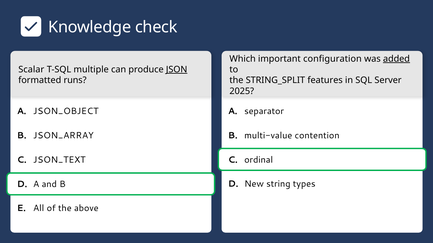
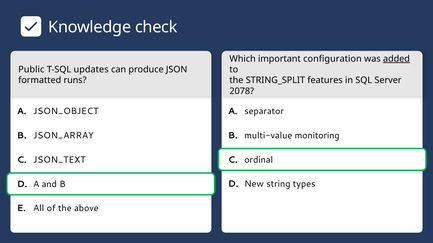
Scalar: Scalar -> Public (31, 70)
multiple: multiple -> updates (91, 70)
JSON underline: present -> none (177, 70)
2025: 2025 -> 2078 (242, 91)
contention: contention -> monitoring (317, 136)
